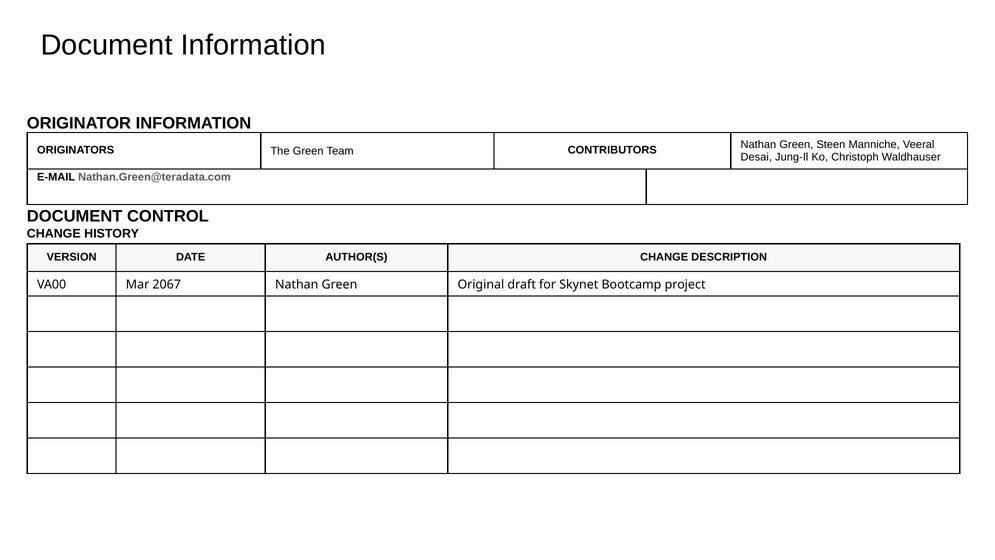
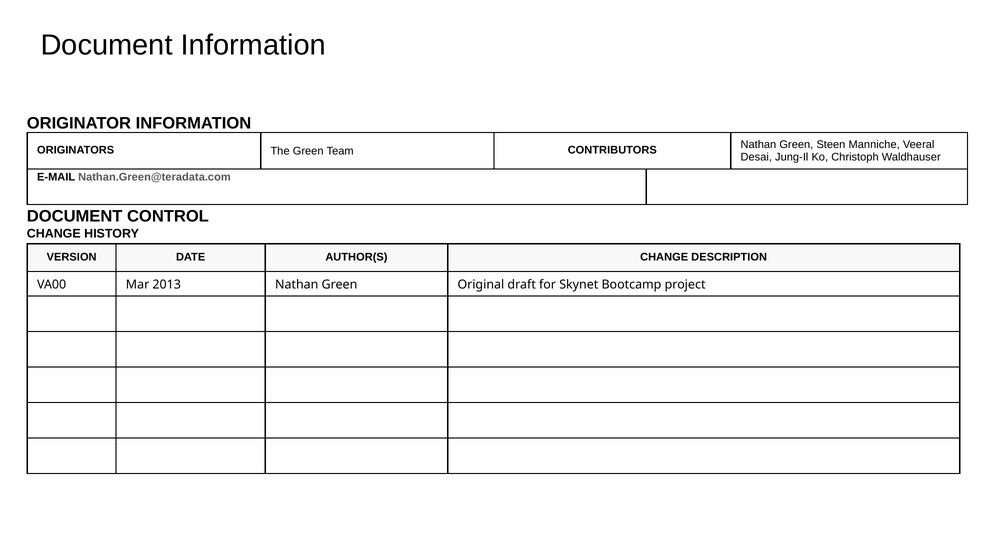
2067: 2067 -> 2013 (167, 284)
